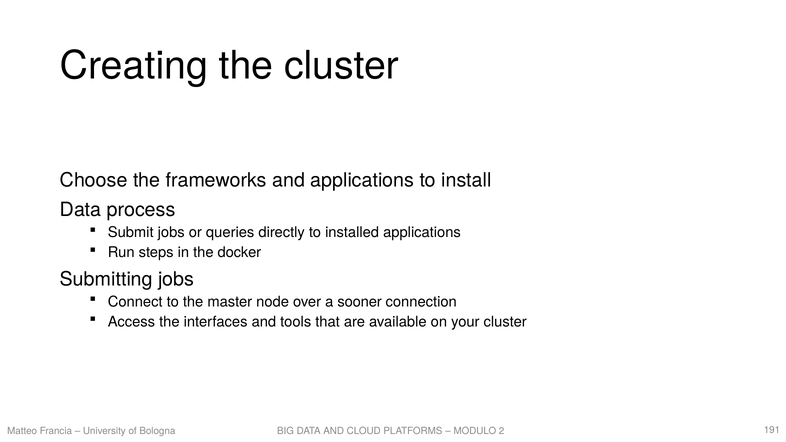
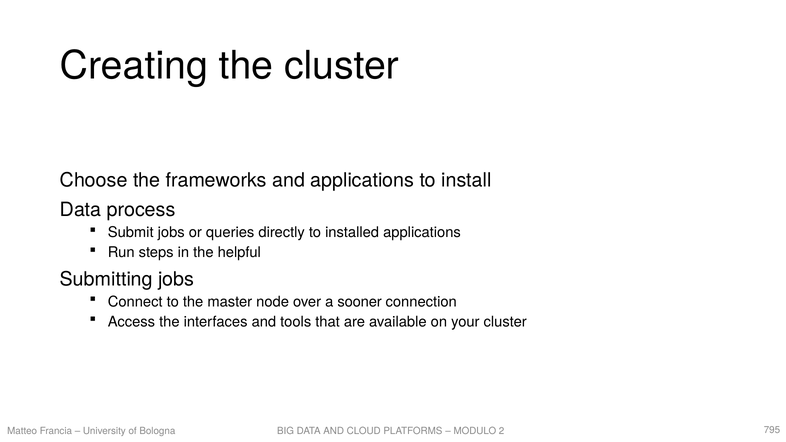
docker: docker -> helpful (239, 252)
191: 191 -> 795 (772, 430)
